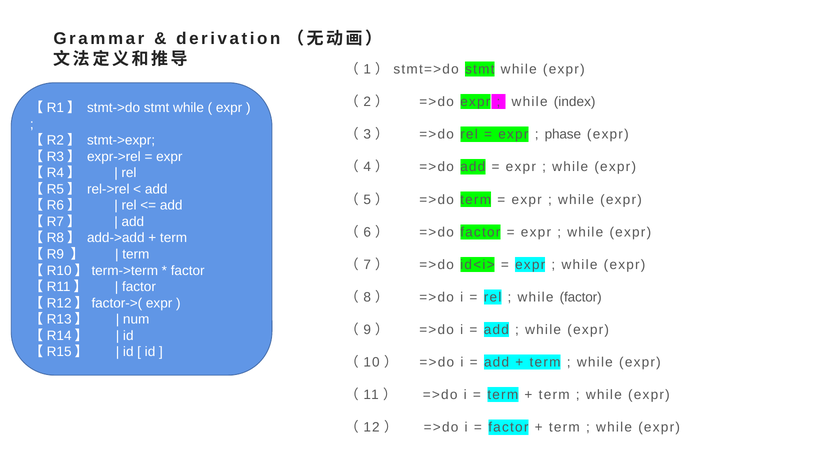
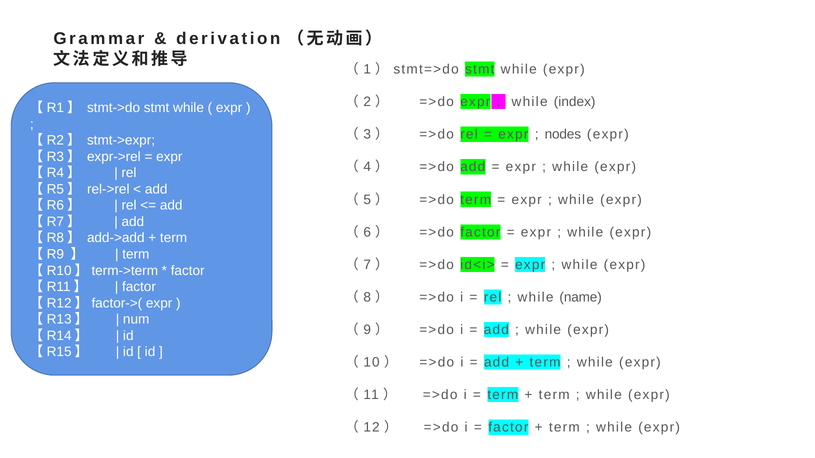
phase: phase -> nodes (563, 135)
while factor: factor -> name (581, 297)
